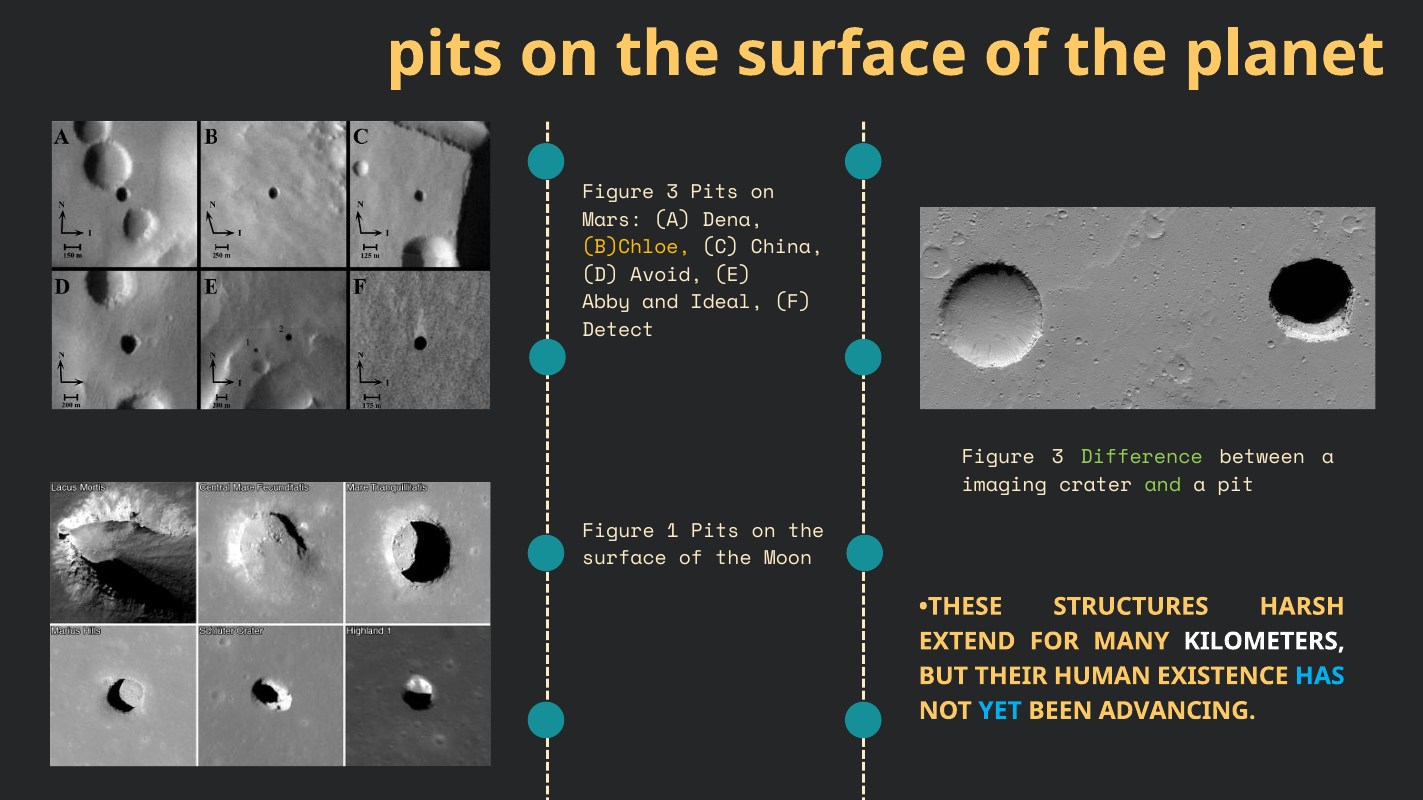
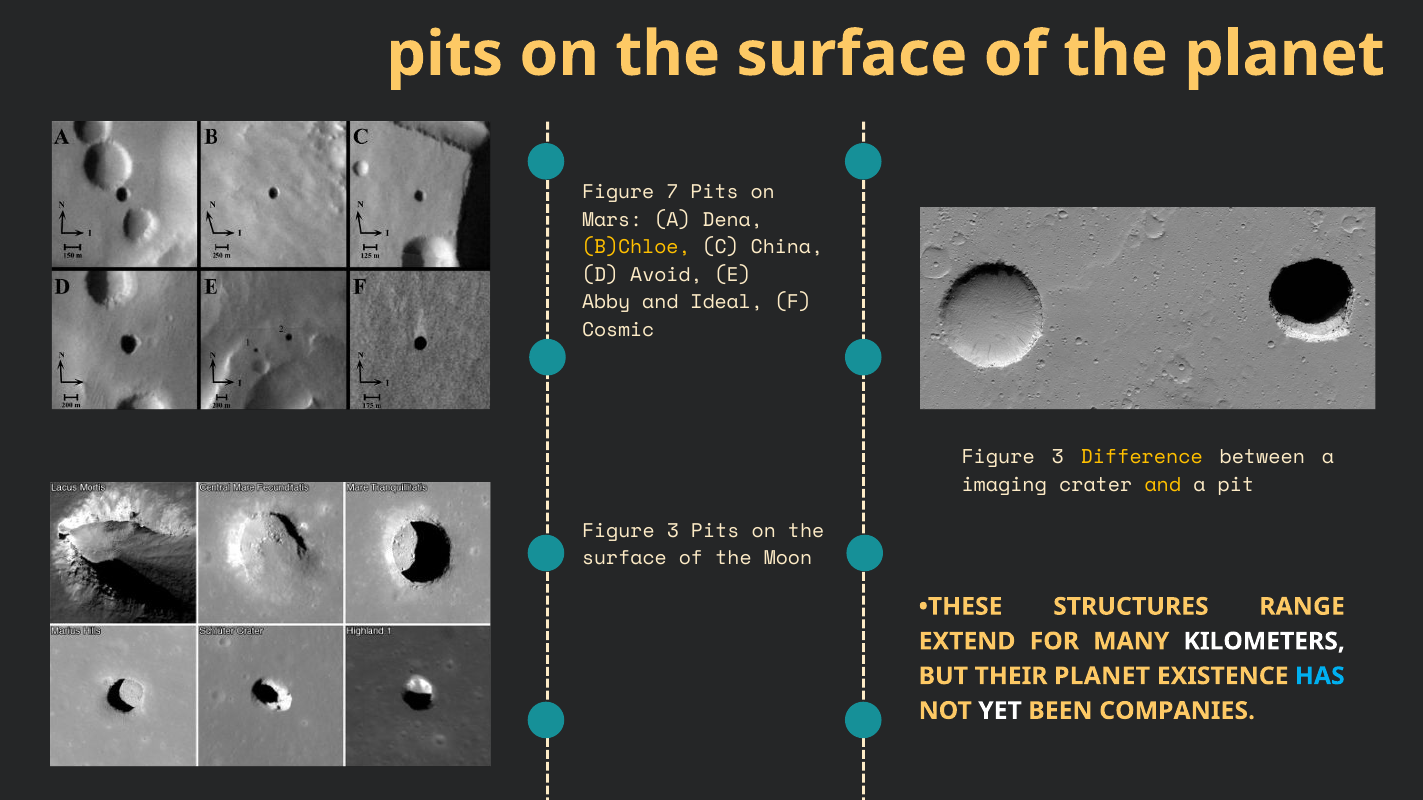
3: 3 -> 7 (672, 192)
Detect: Detect -> Cosmic (618, 330)
Difference colour: light green -> yellow (1142, 457)
and colour: light green -> yellow (1163, 485)
1: 1 -> 3 (673, 531)
HARSH: HARSH -> RANGE (1302, 607)
THEIR HUMAN: HUMAN -> PLANET (1102, 676)
YET colour: light blue -> white (1000, 711)
ADVANCING: ADVANCING -> COMPANIES (1177, 711)
